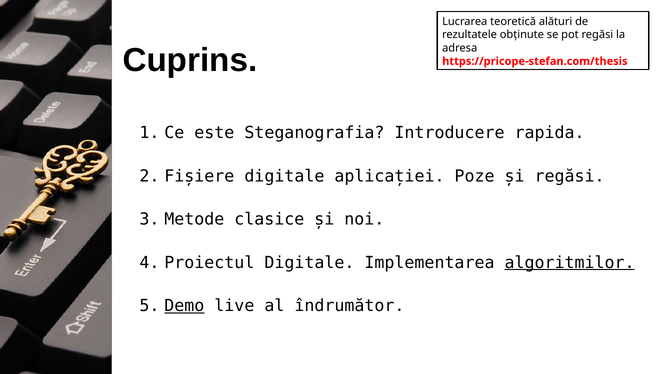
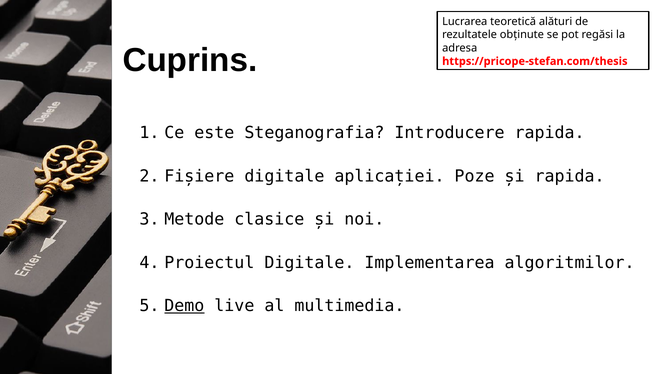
și regăsi: regăsi -> rapida (570, 176)
algoritmilor underline: present -> none (570, 263)
îndrumător: îndrumător -> multimedia (349, 306)
